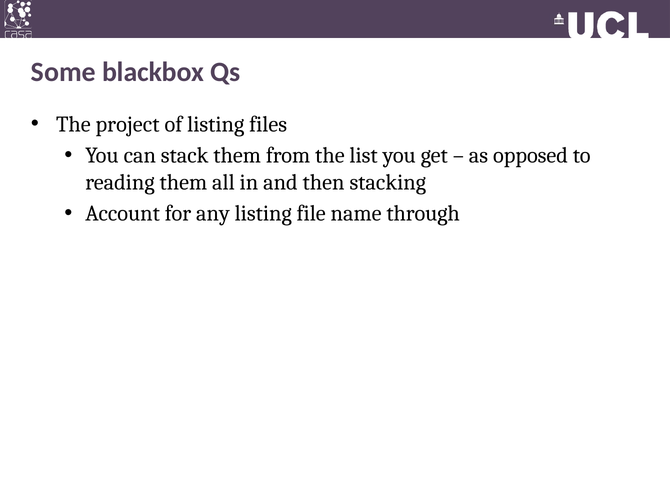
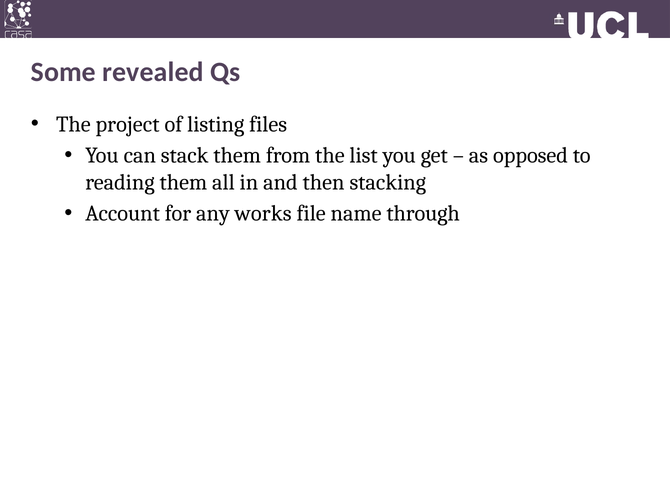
blackbox: blackbox -> revealed (153, 72)
any listing: listing -> works (263, 214)
